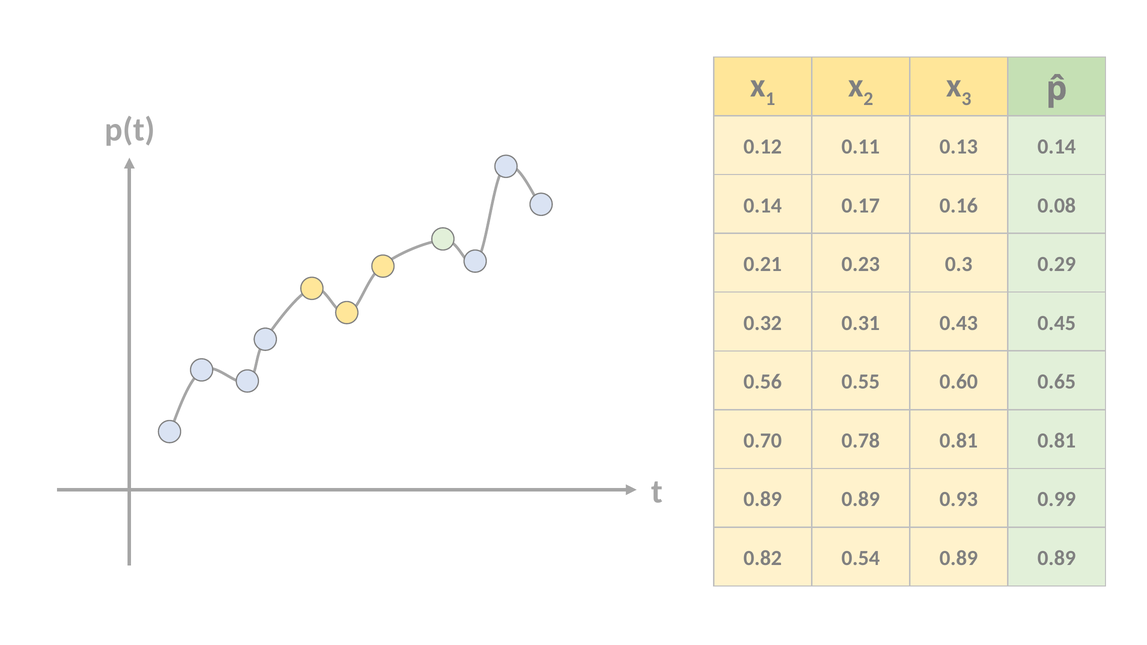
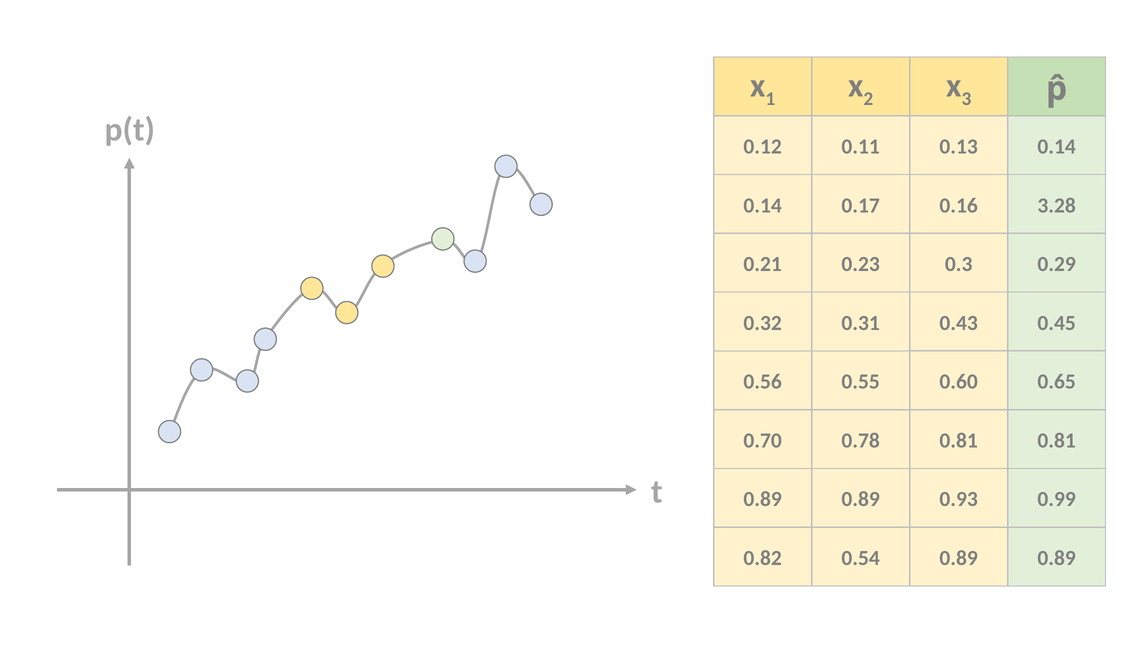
0.08: 0.08 -> 3.28 (1057, 205)
